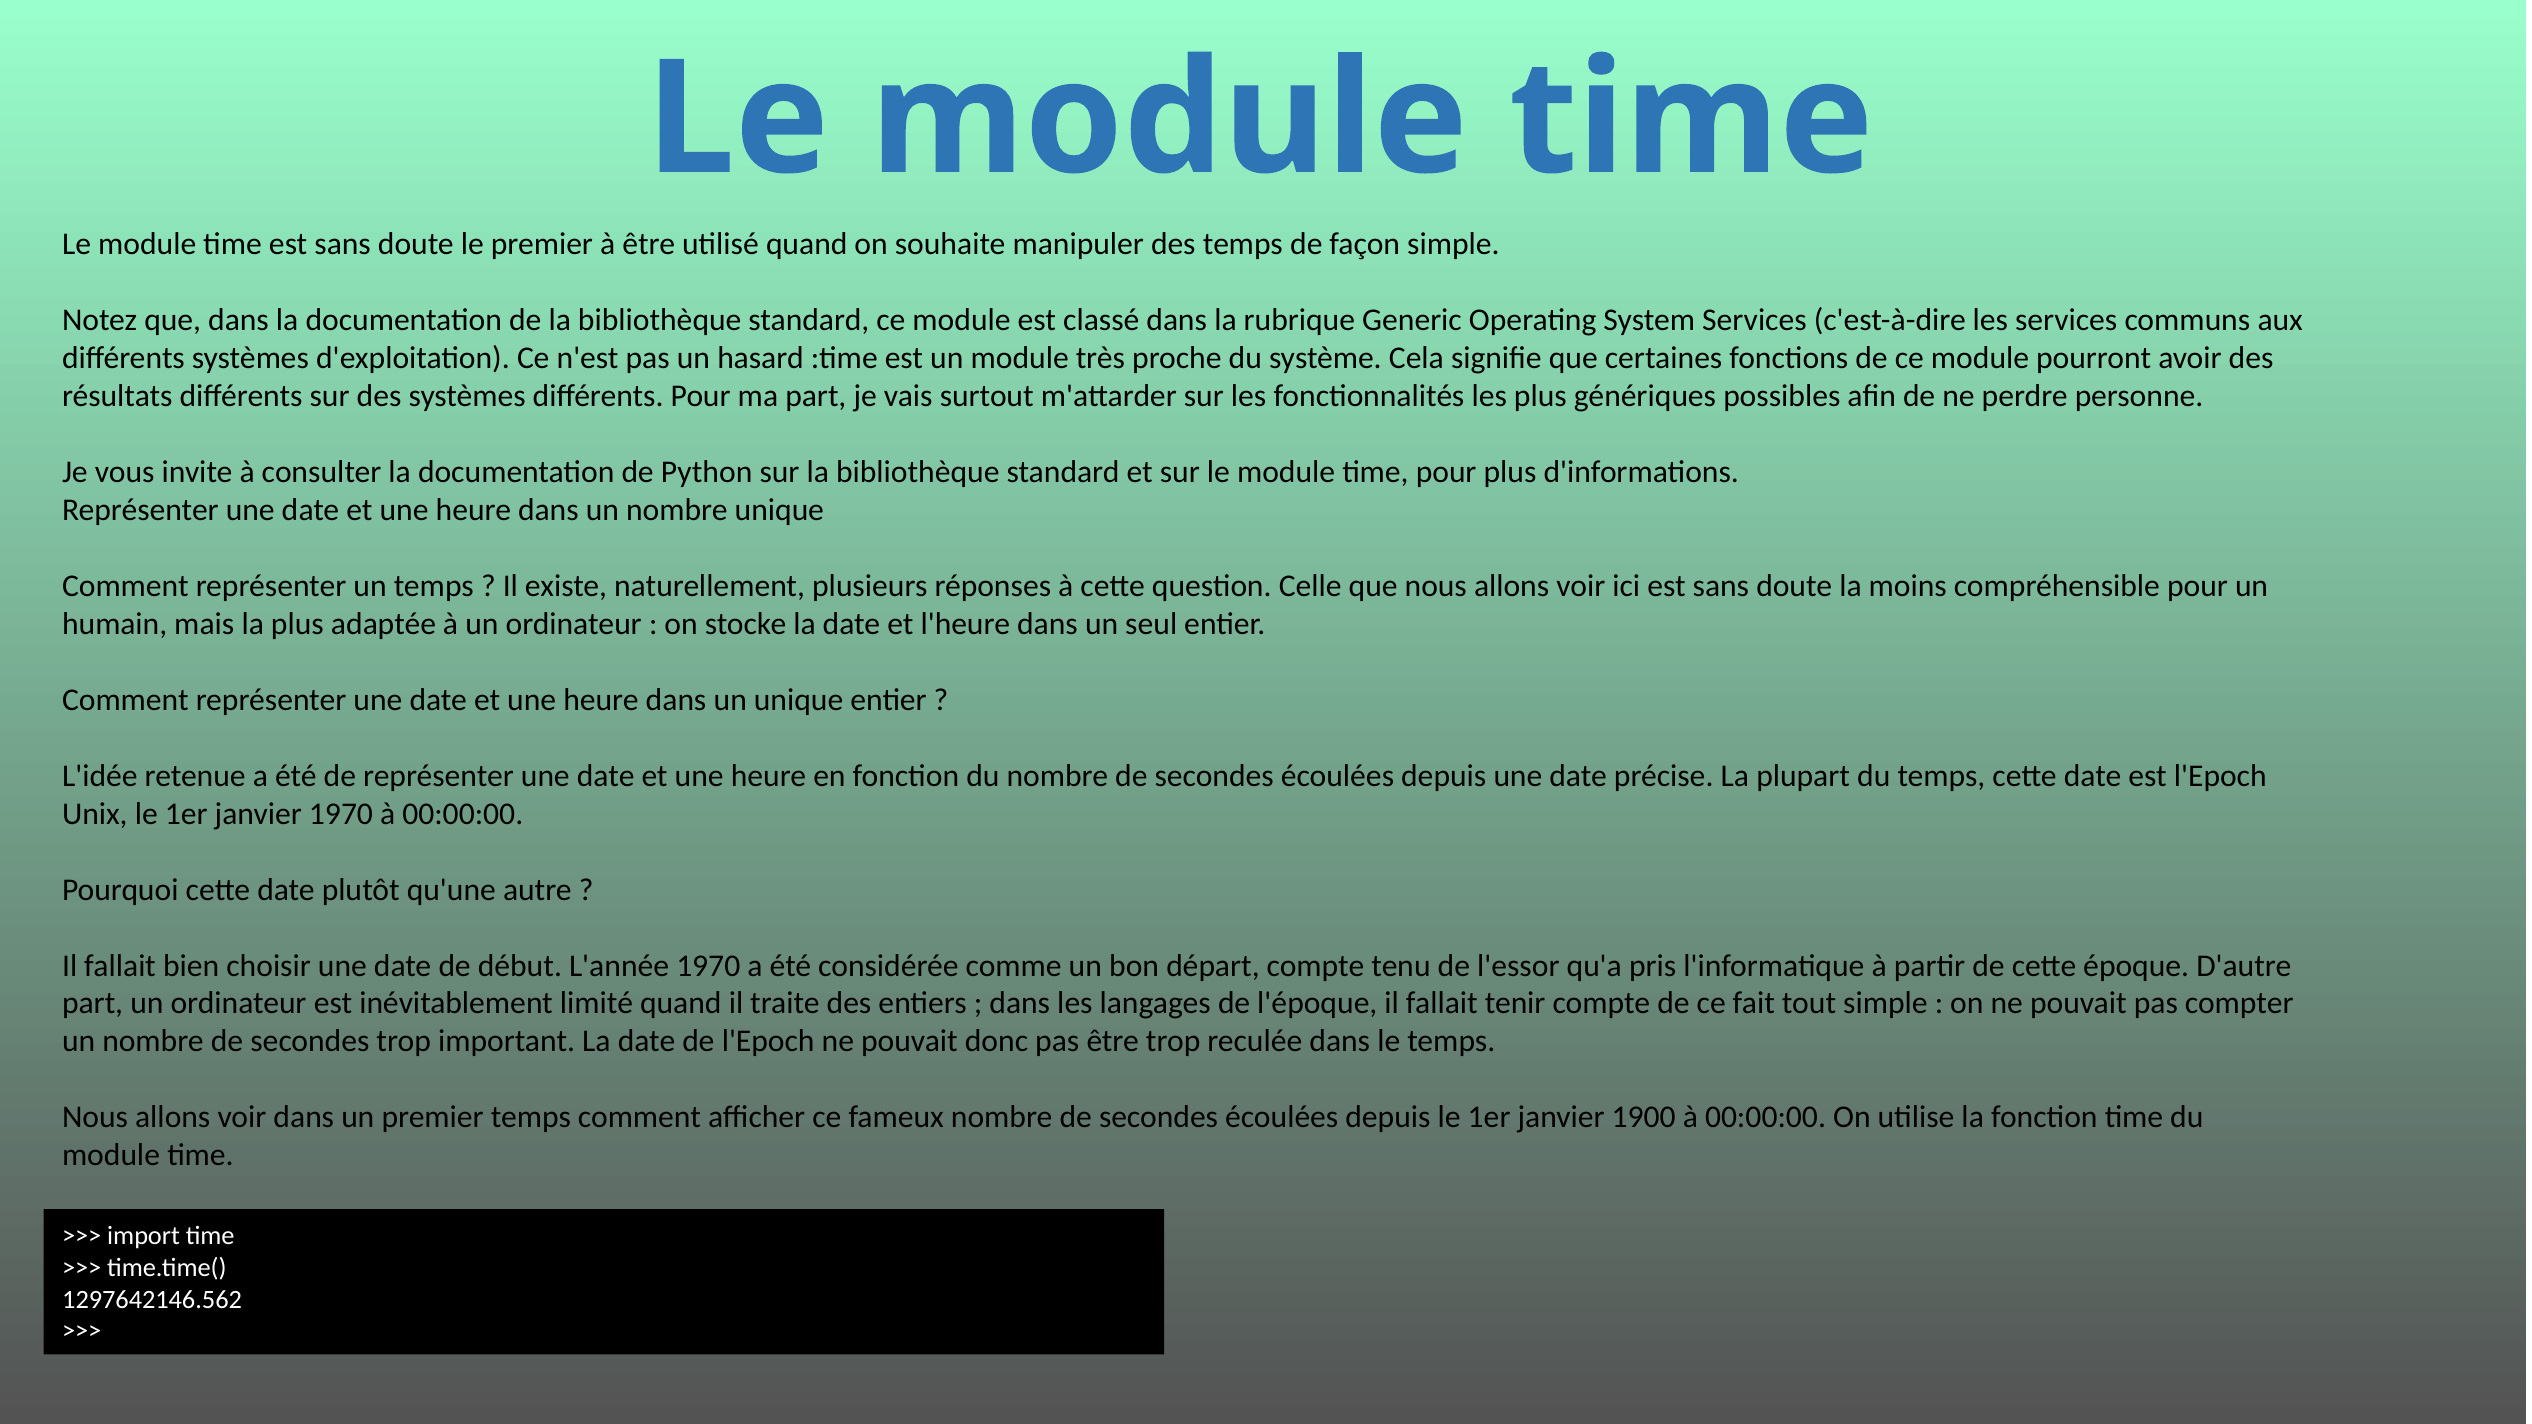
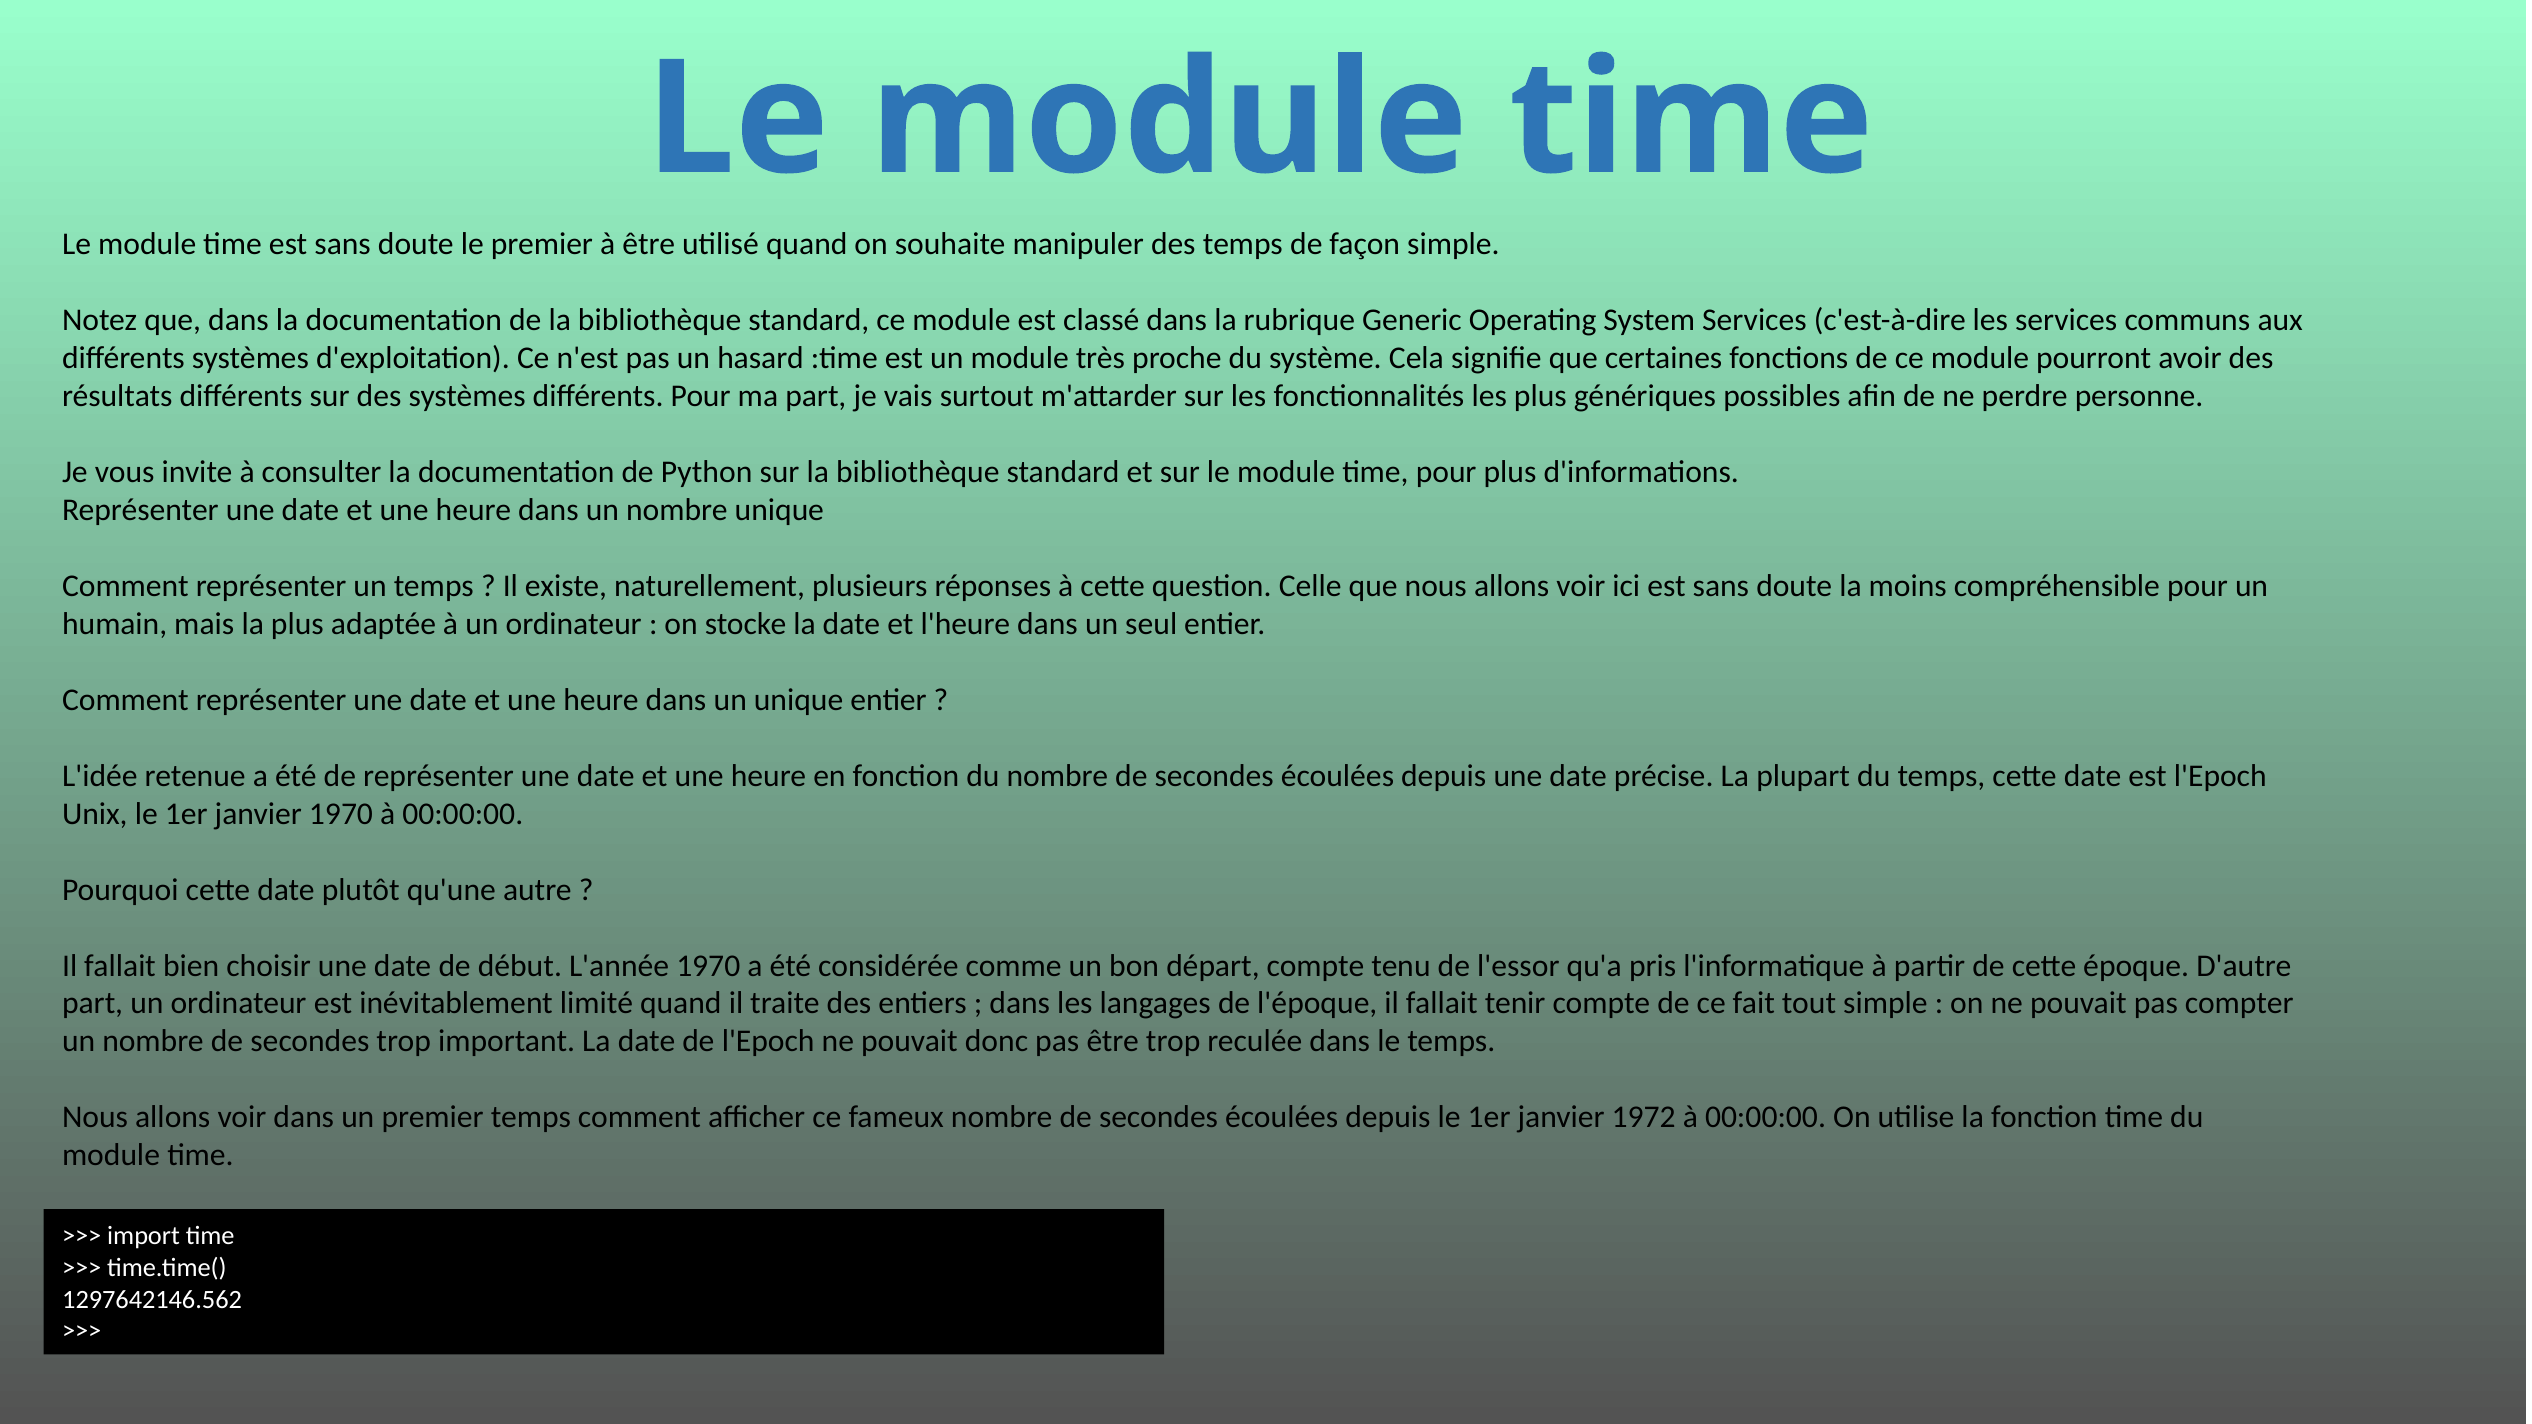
1900: 1900 -> 1972 (1644, 1118)
